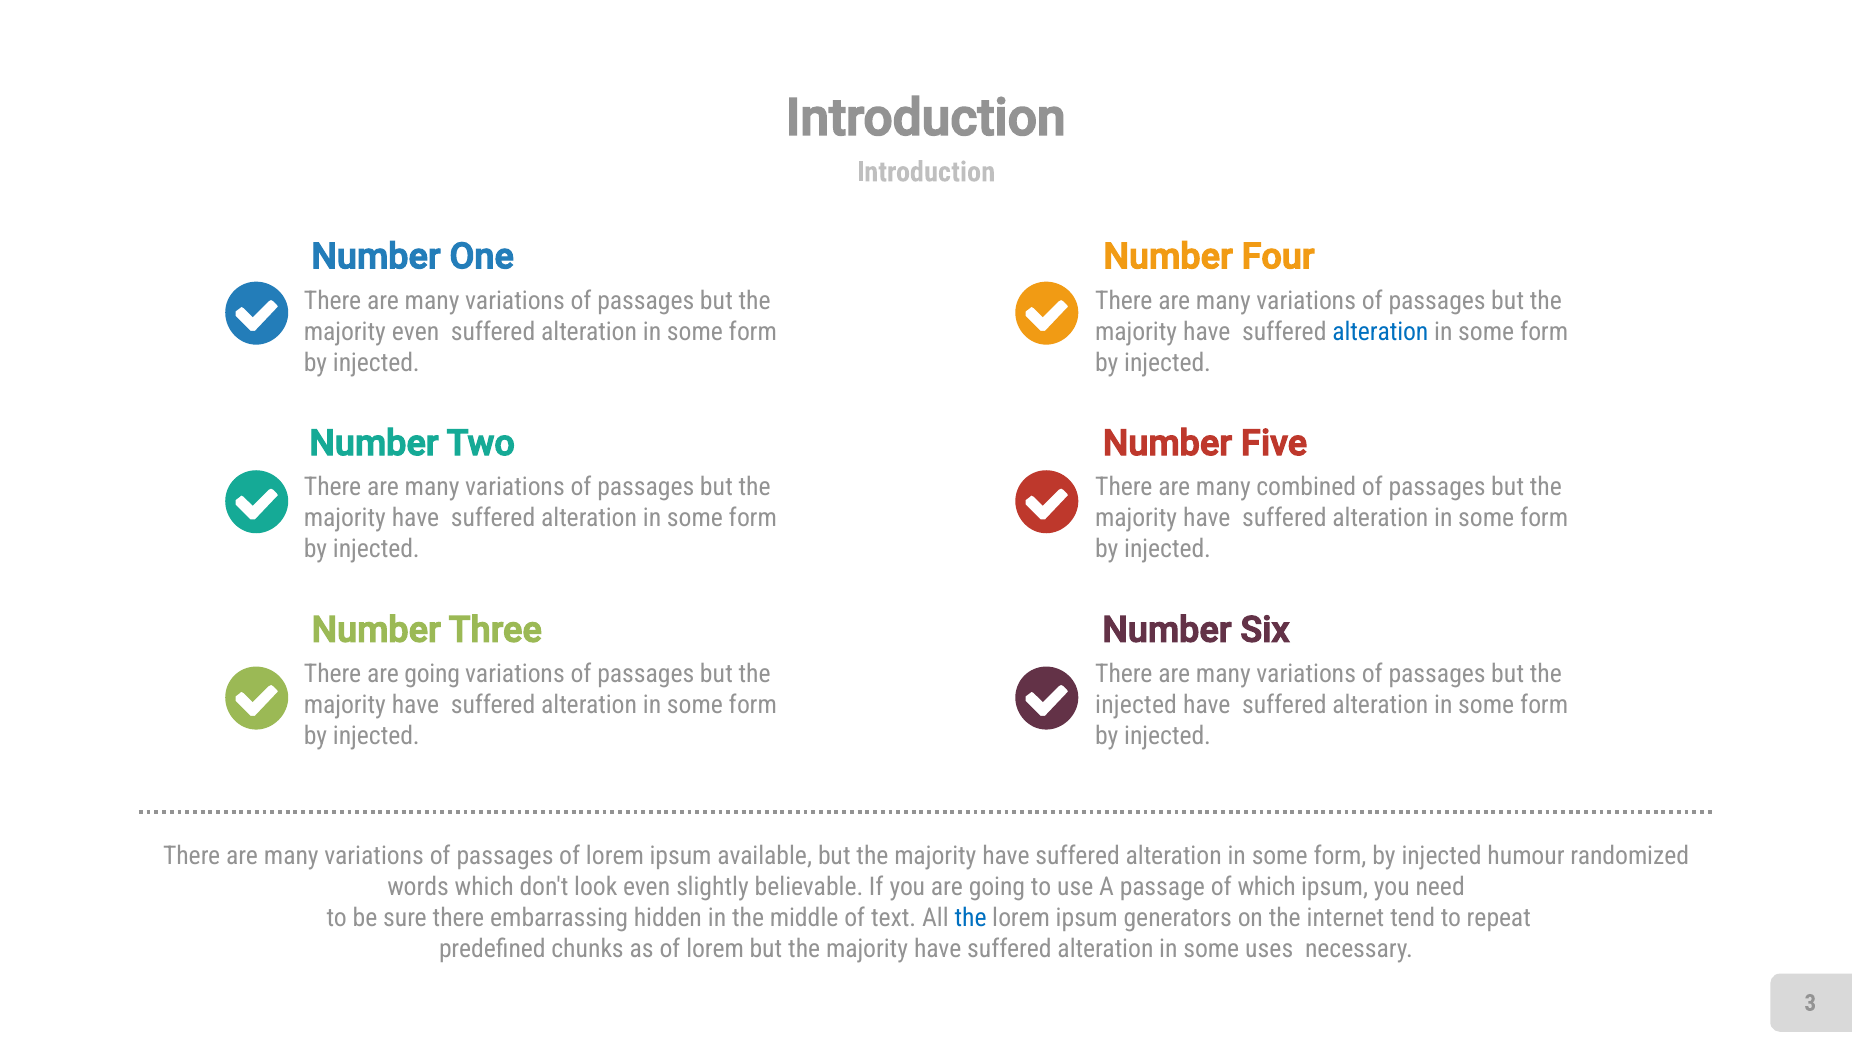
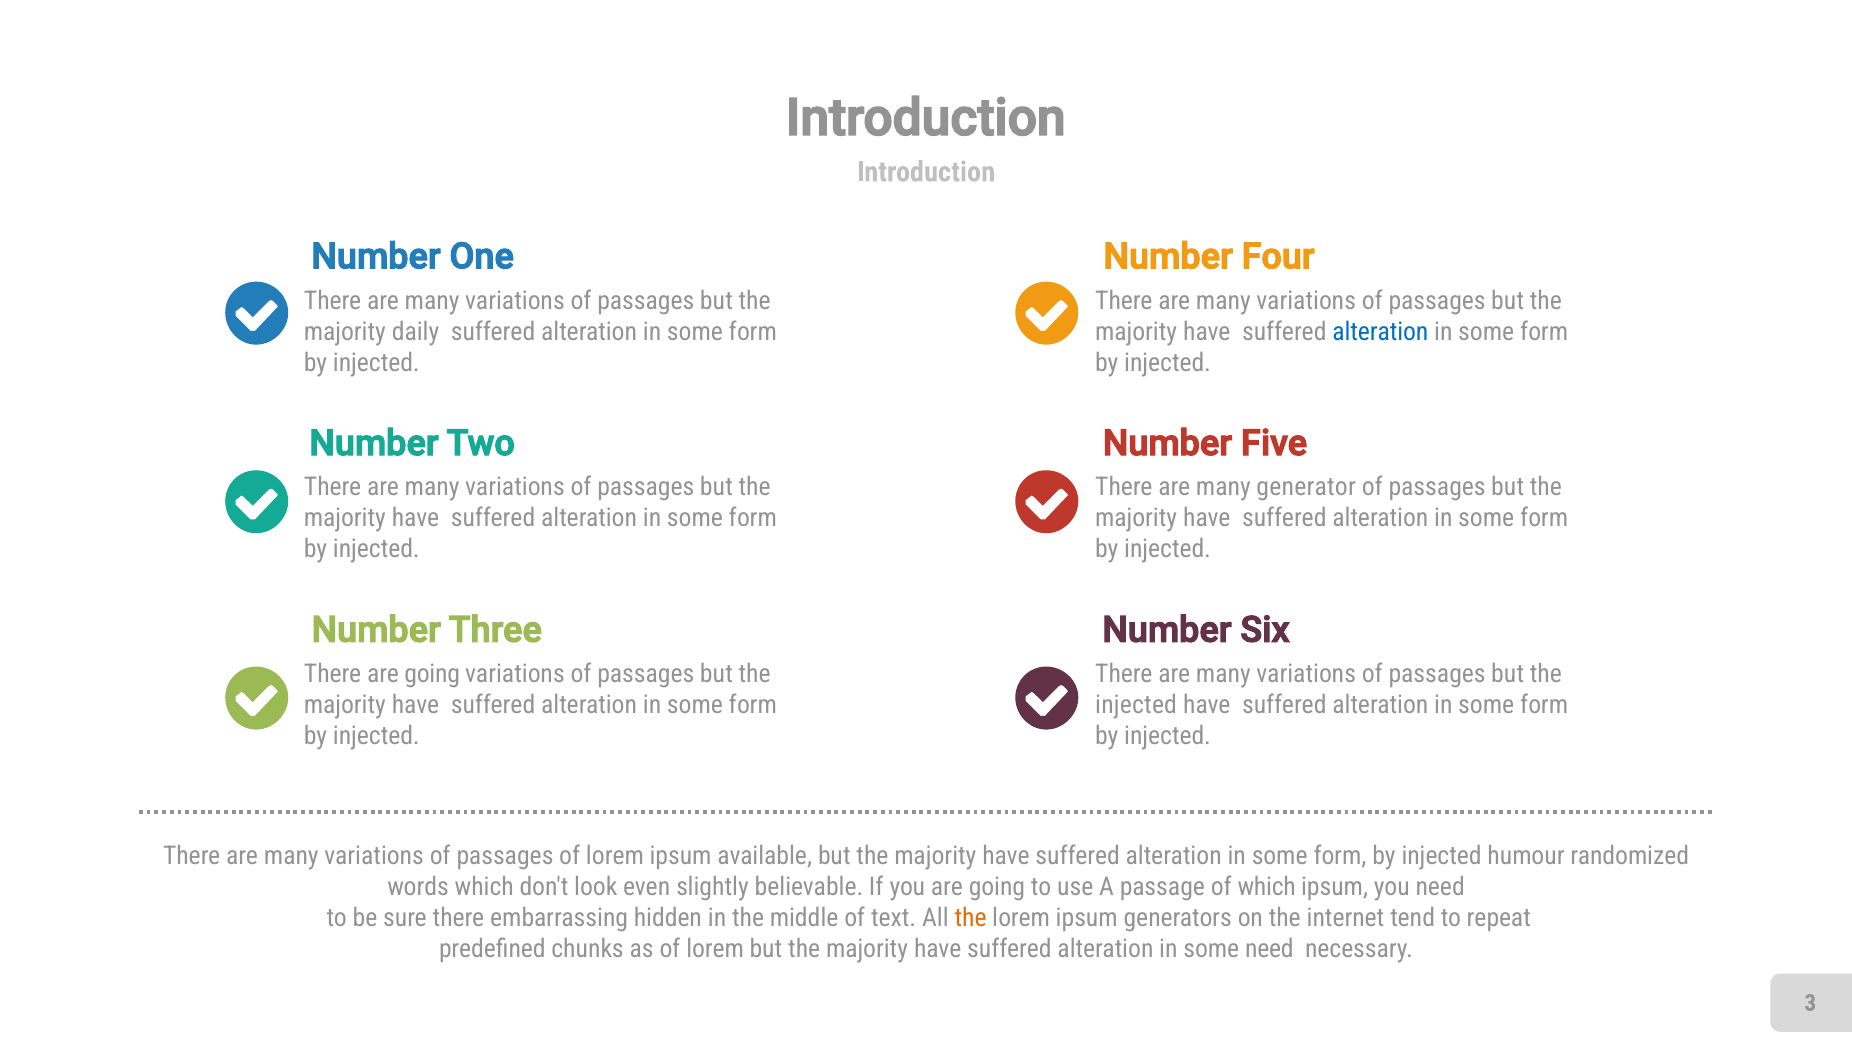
majority even: even -> daily (416, 332)
combined: combined -> generator (1306, 487)
the colour: blue -> orange (971, 918)
some uses: uses -> need (1269, 949)
